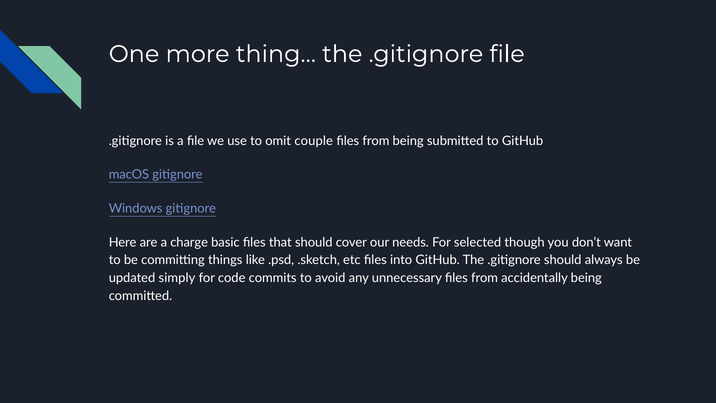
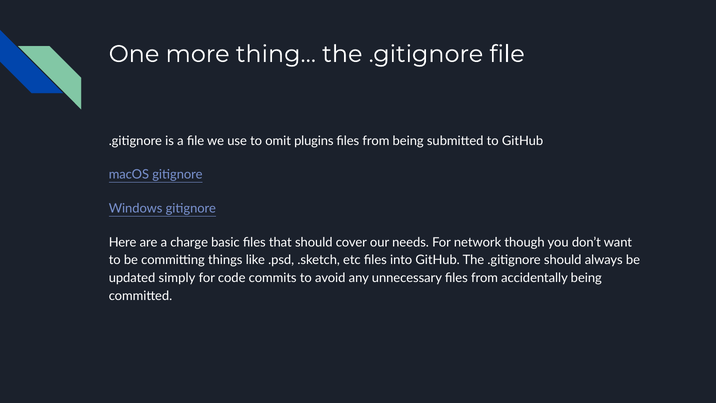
couple: couple -> plugins (314, 141)
selected: selected -> network (478, 242)
